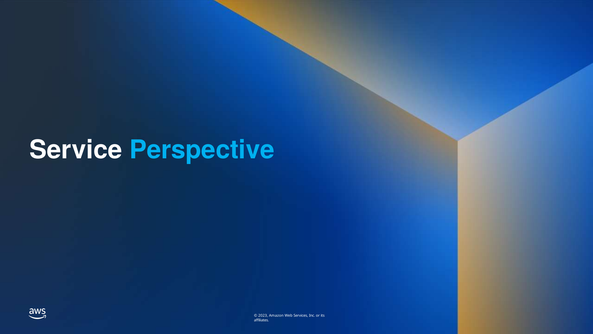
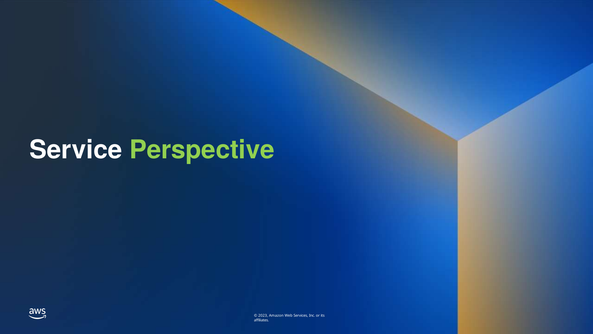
Perspective colour: light blue -> light green (202, 150)
